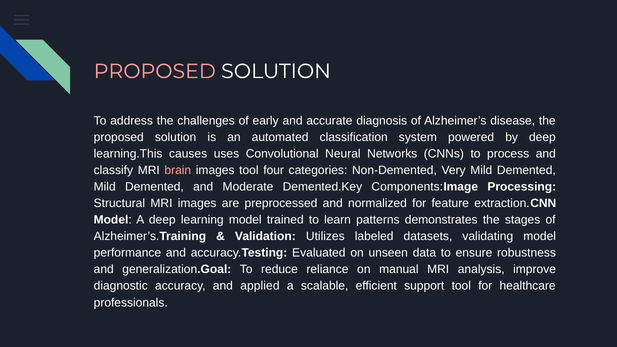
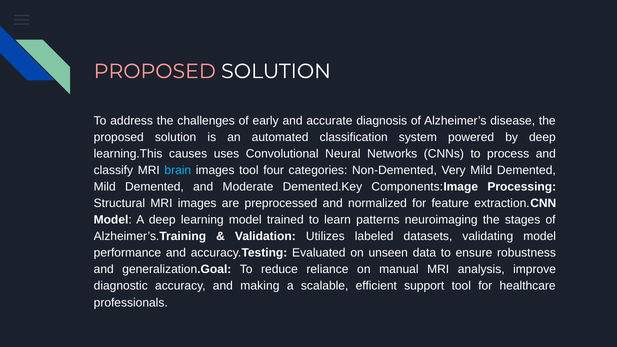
brain colour: pink -> light blue (178, 170)
demonstrates: demonstrates -> neuroimaging (441, 220)
applied: applied -> making (260, 286)
